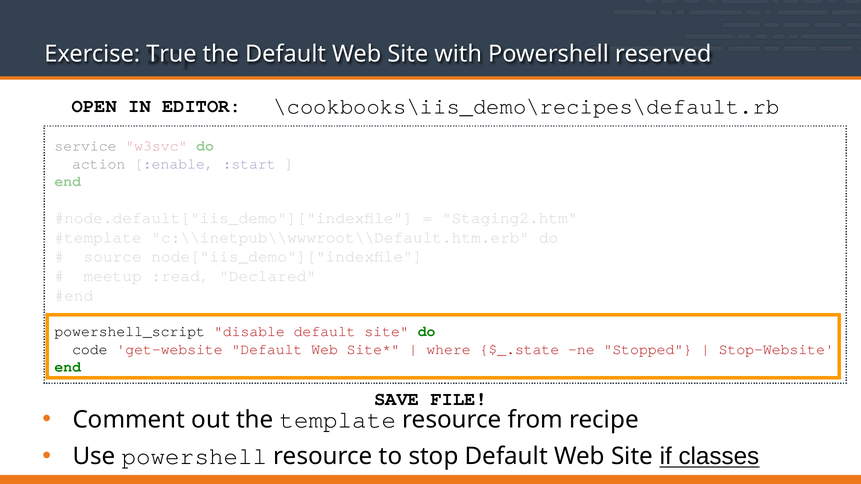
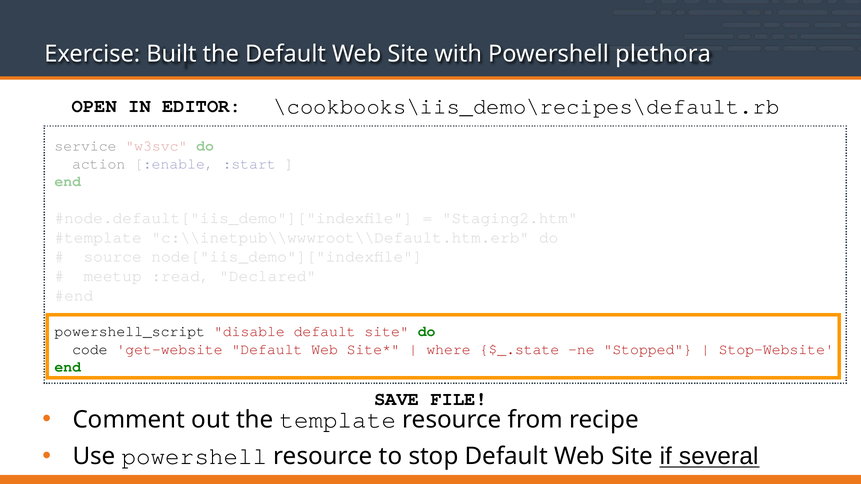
True: True -> Built (171, 54)
reserved: reserved -> plethora (663, 54)
classes: classes -> several (719, 457)
